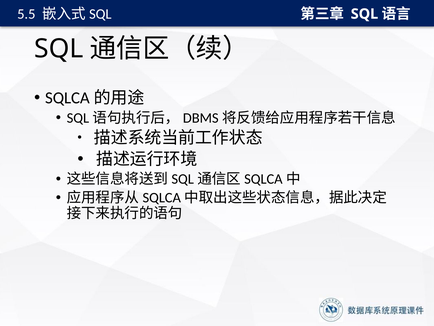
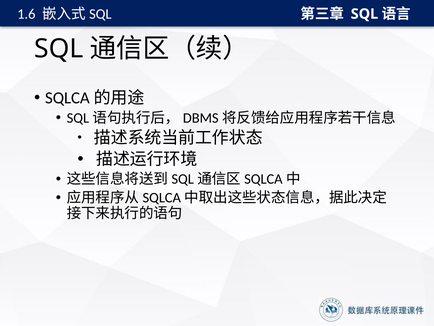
5.5: 5.5 -> 1.6 (26, 14)
